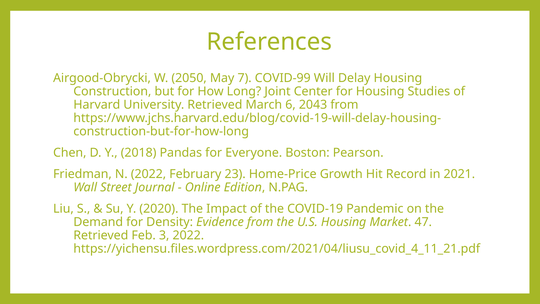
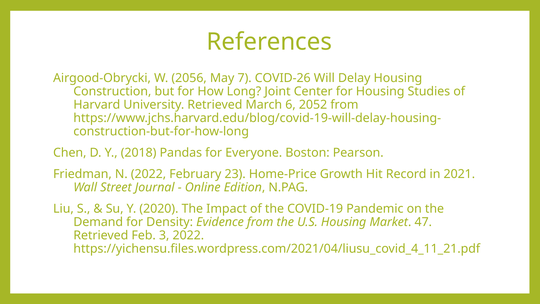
2050: 2050 -> 2056 (189, 78)
COVID-99: COVID-99 -> COVID-26 (283, 78)
2043: 2043 -> 2052 (313, 105)
